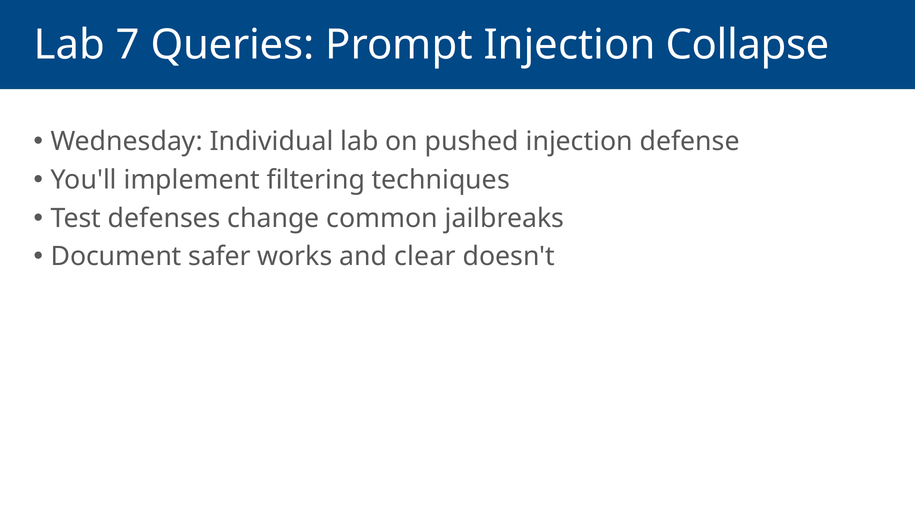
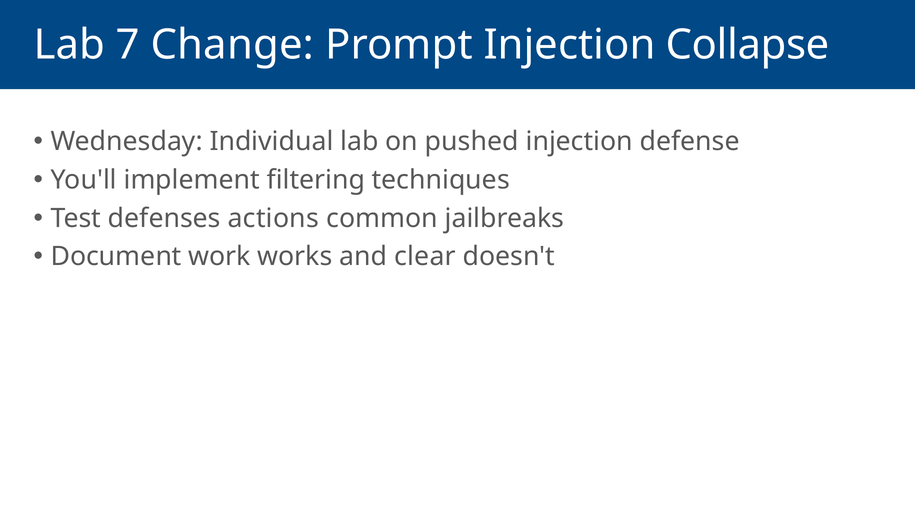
Queries: Queries -> Change (232, 45)
change: change -> actions (273, 218)
safer: safer -> work (220, 256)
